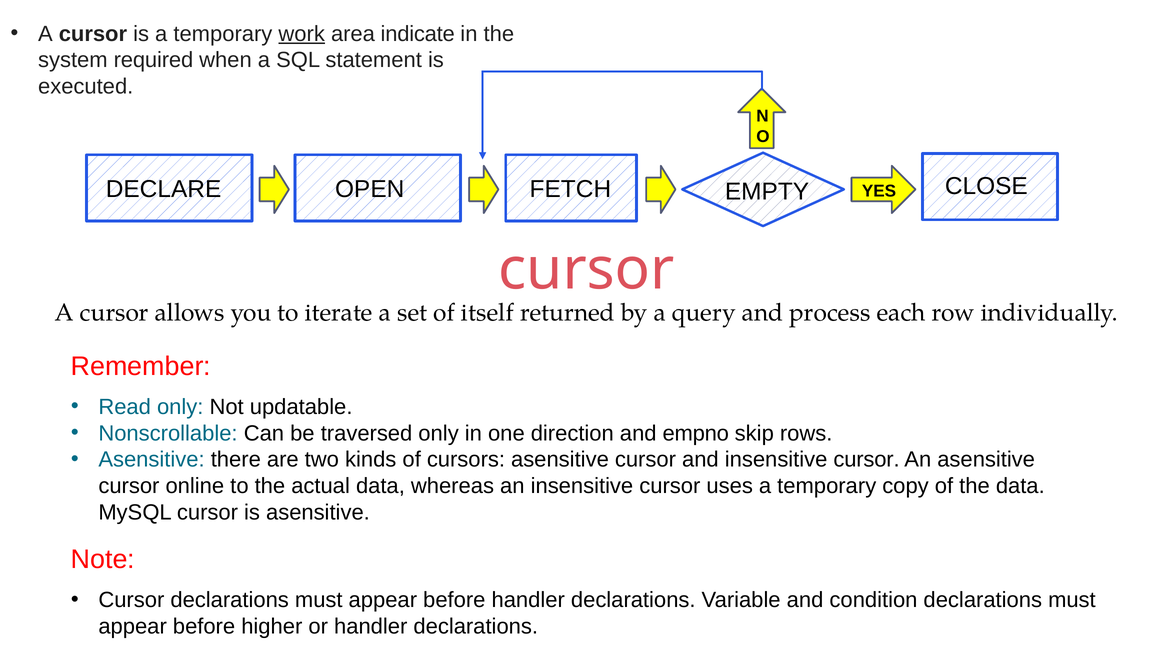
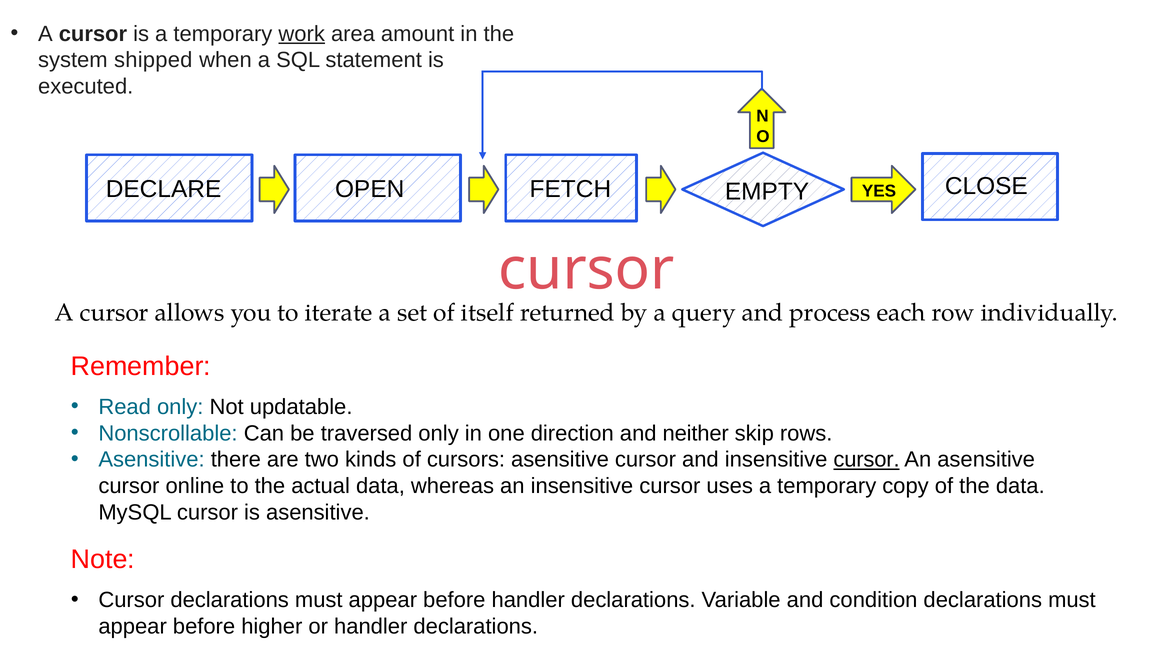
indicate: indicate -> amount (418, 34)
required: required -> shipped (153, 60)
empno: empno -> neither (696, 433)
cursor underline: none -> present (867, 460)
